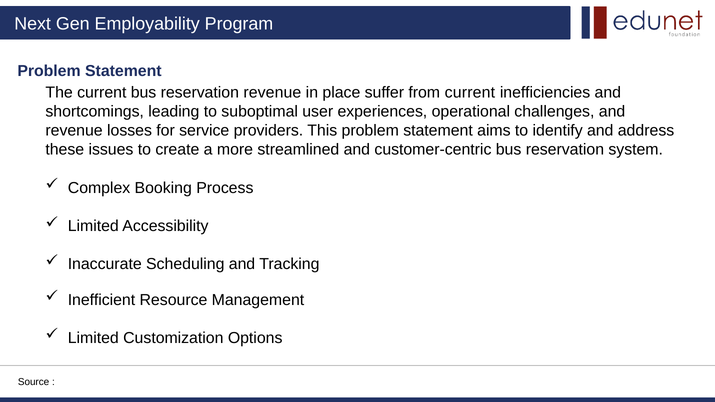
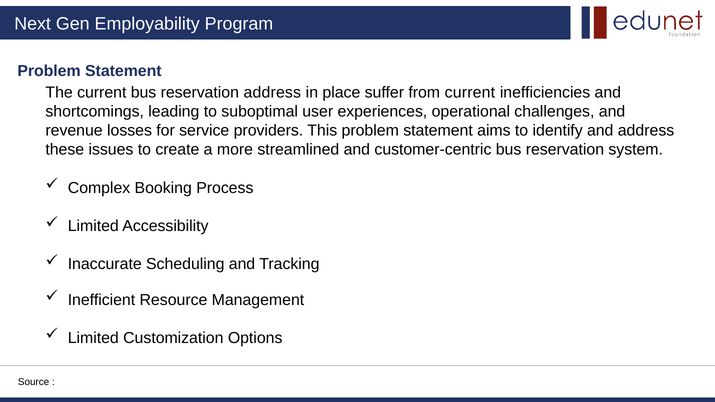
reservation revenue: revenue -> address (272, 93)
